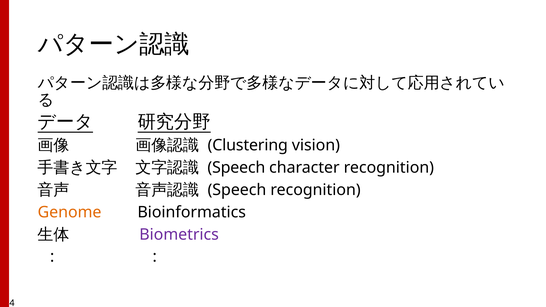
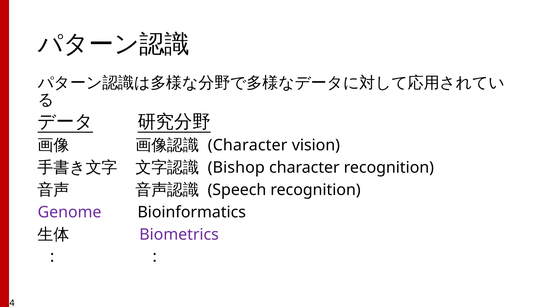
Clustering: Clustering -> Character (248, 145)
Speech: Speech -> Bishop (236, 168)
Genome colour: orange -> purple (70, 212)
